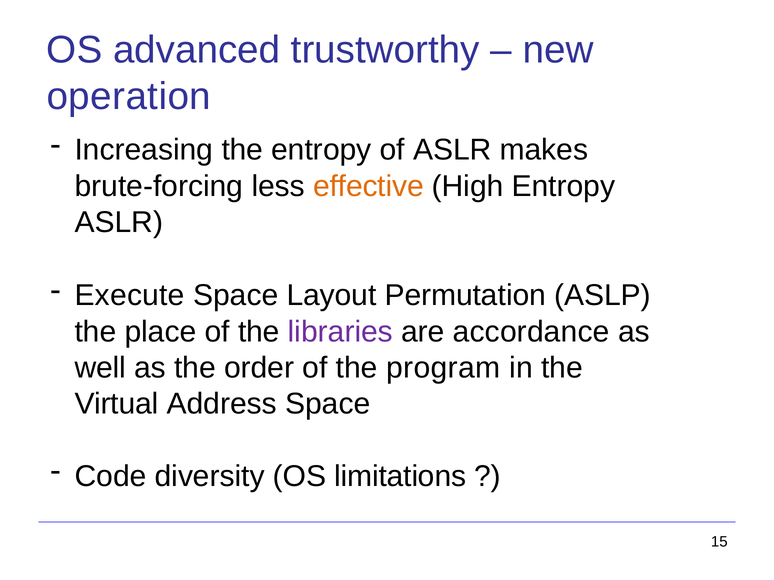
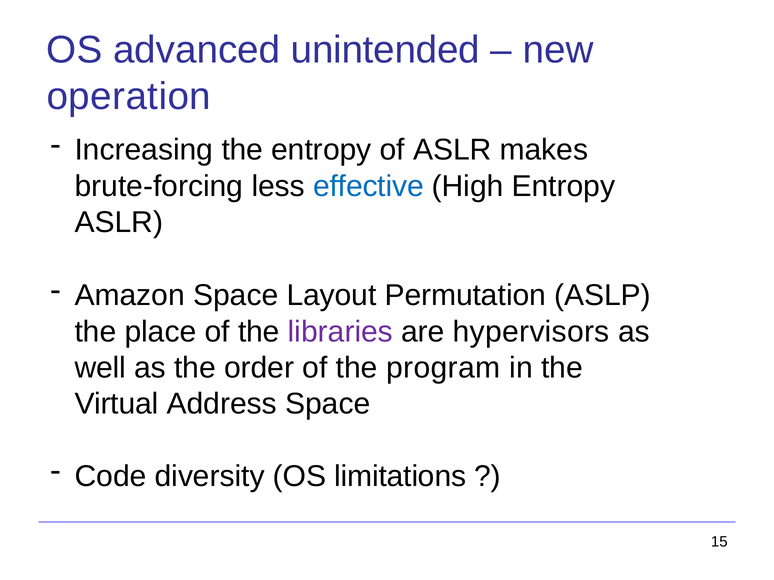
trustworthy: trustworthy -> unintended (385, 50)
effective colour: orange -> blue (368, 186)
Execute: Execute -> Amazon (130, 296)
accordance: accordance -> hypervisors (531, 332)
